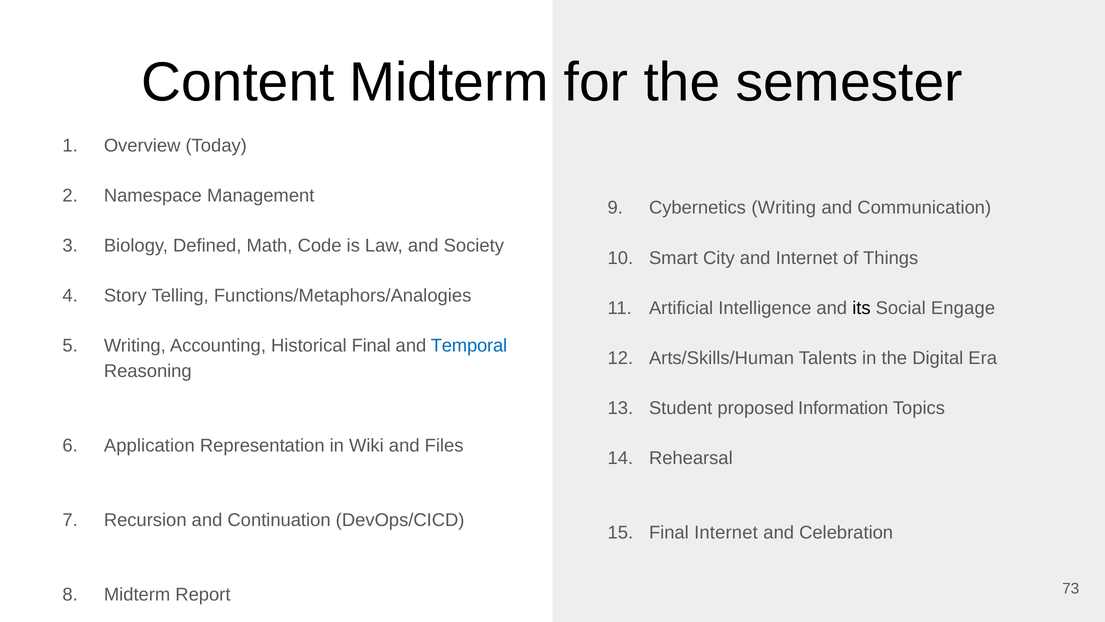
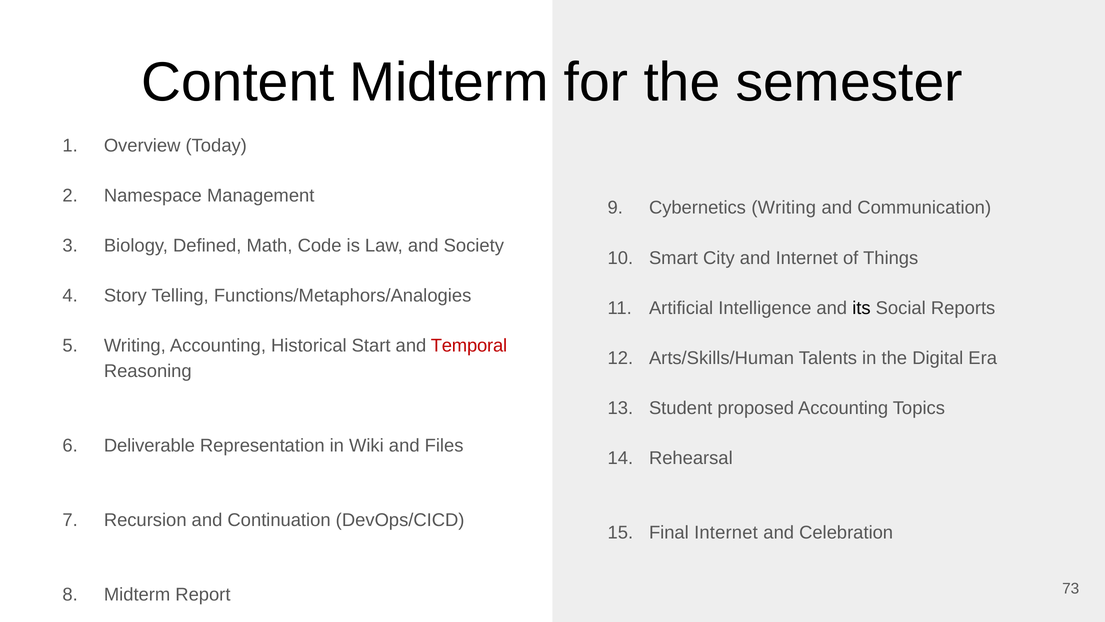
Engage: Engage -> Reports (963, 308)
Historical Final: Final -> Start (371, 345)
Temporal colour: blue -> red (469, 345)
proposed Information: Information -> Accounting (843, 408)
Application: Application -> Deliverable (149, 445)
